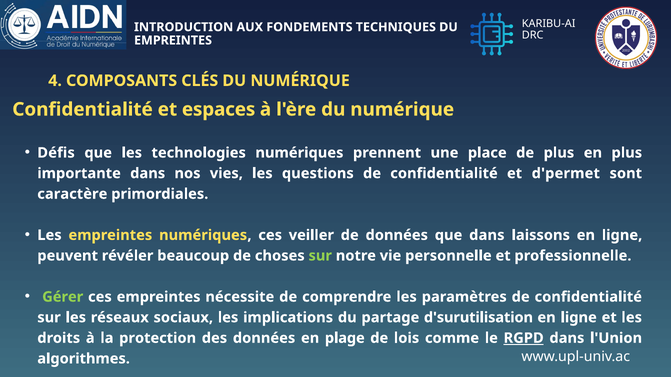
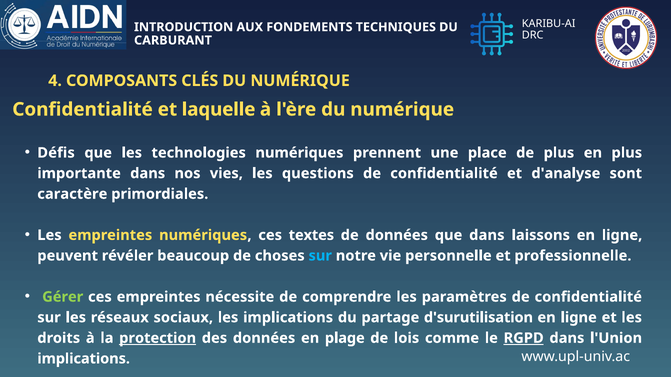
EMPREINTES: EMPREINTES -> CARBURANT (173, 40)
espaces: espaces -> laquelle (219, 110)
d'permet: d'permet -> d'analyse (566, 174)
veiller: veiller -> textes (311, 235)
sur colour: light green -> light blue (320, 256)
protection underline: none -> present (158, 338)
algorithmes: algorithmes -> implications (84, 359)
